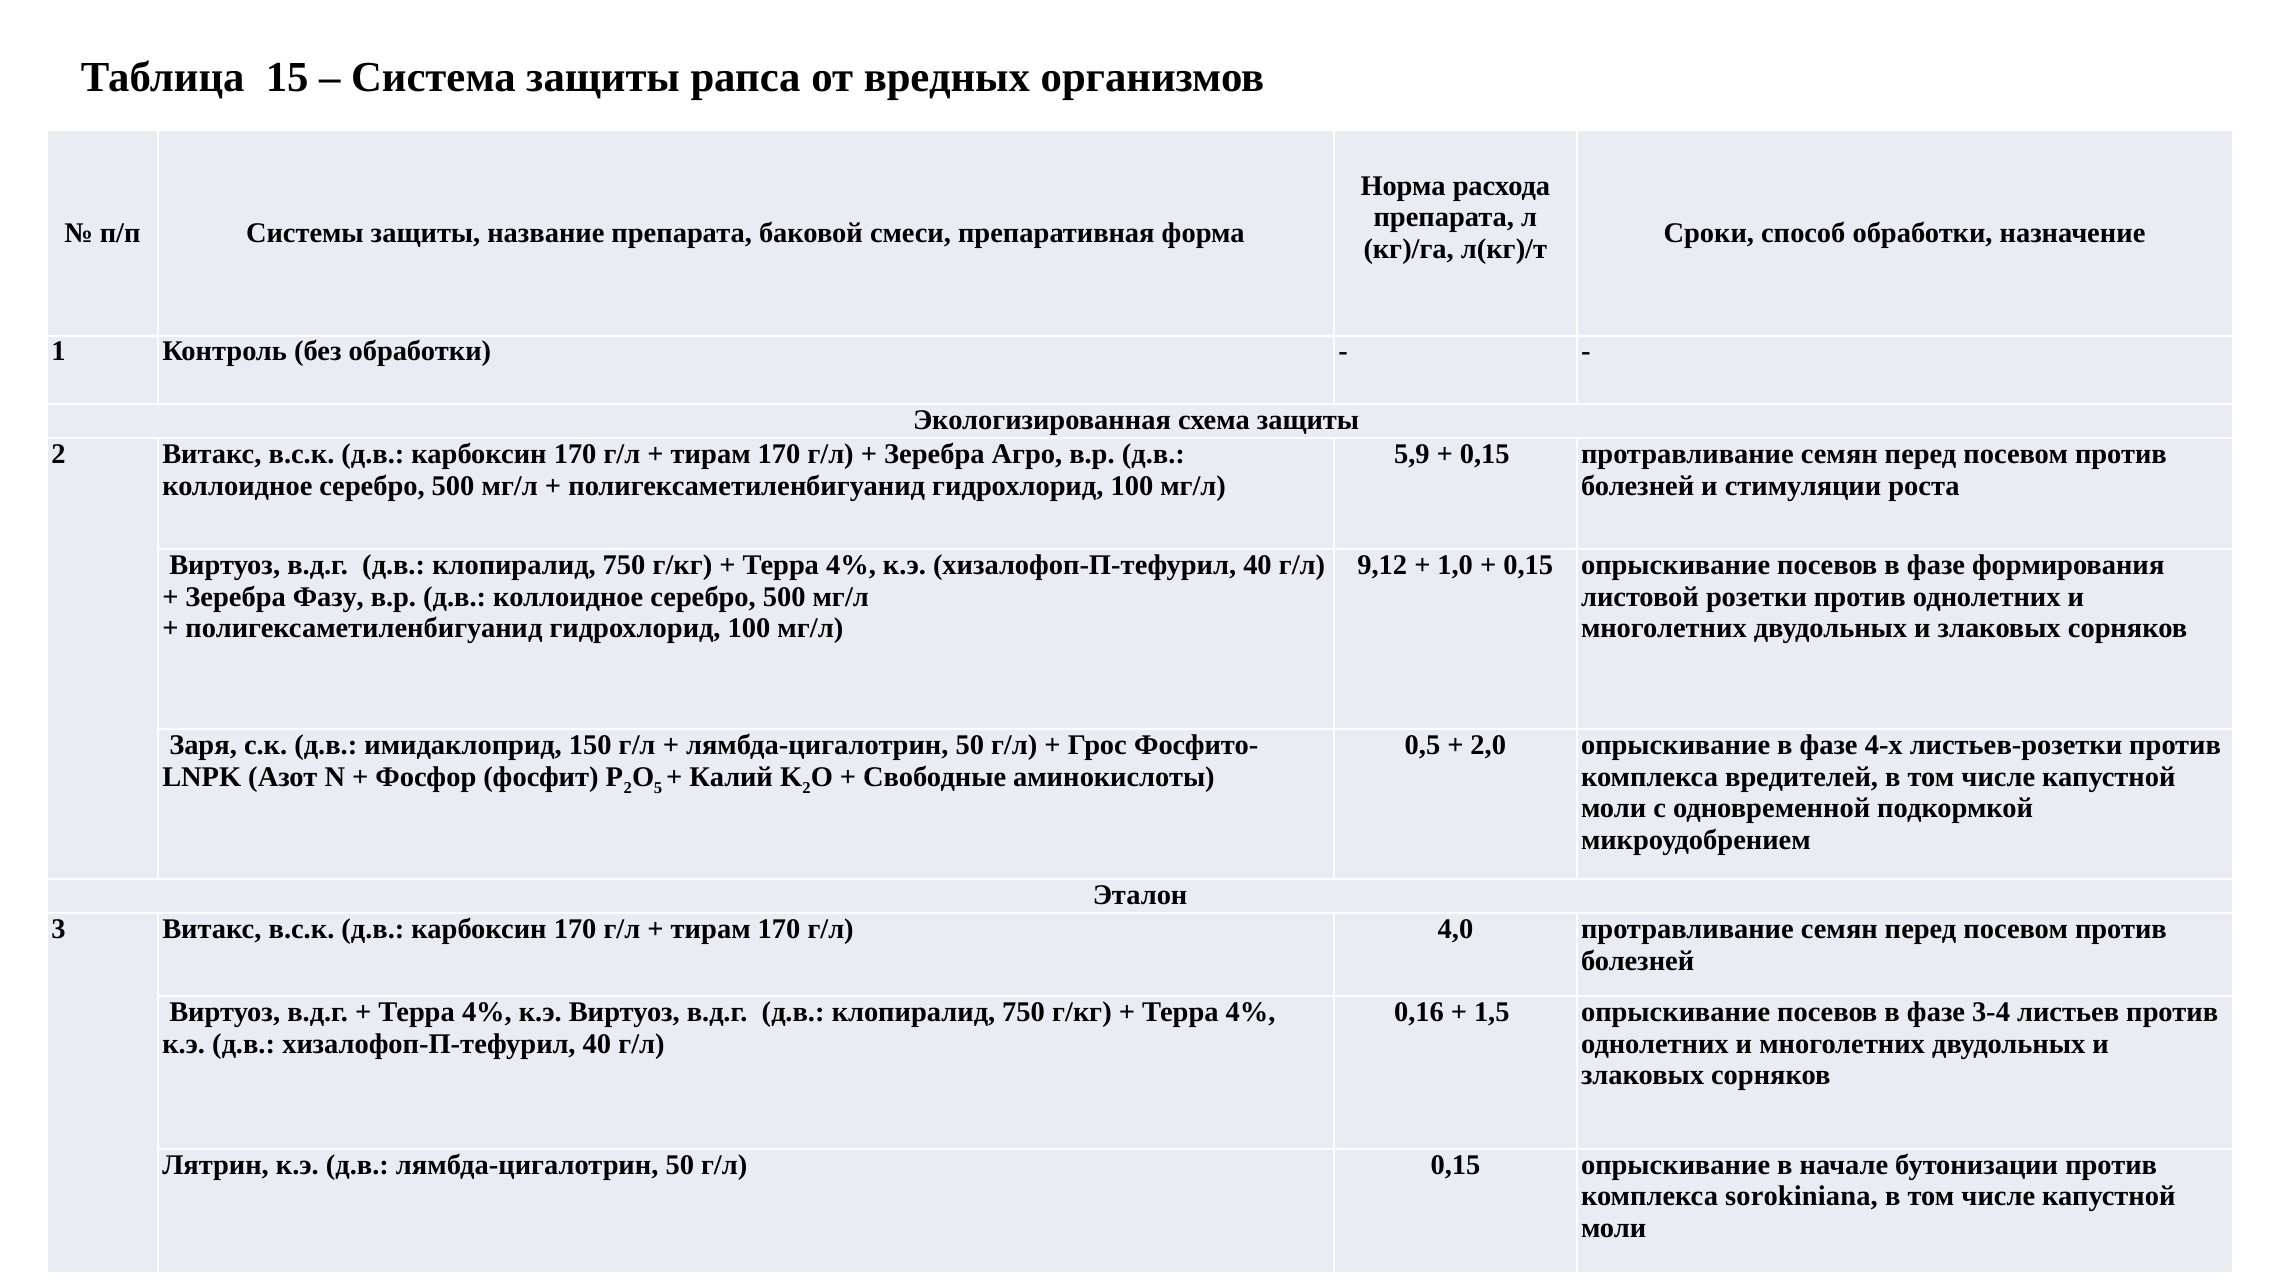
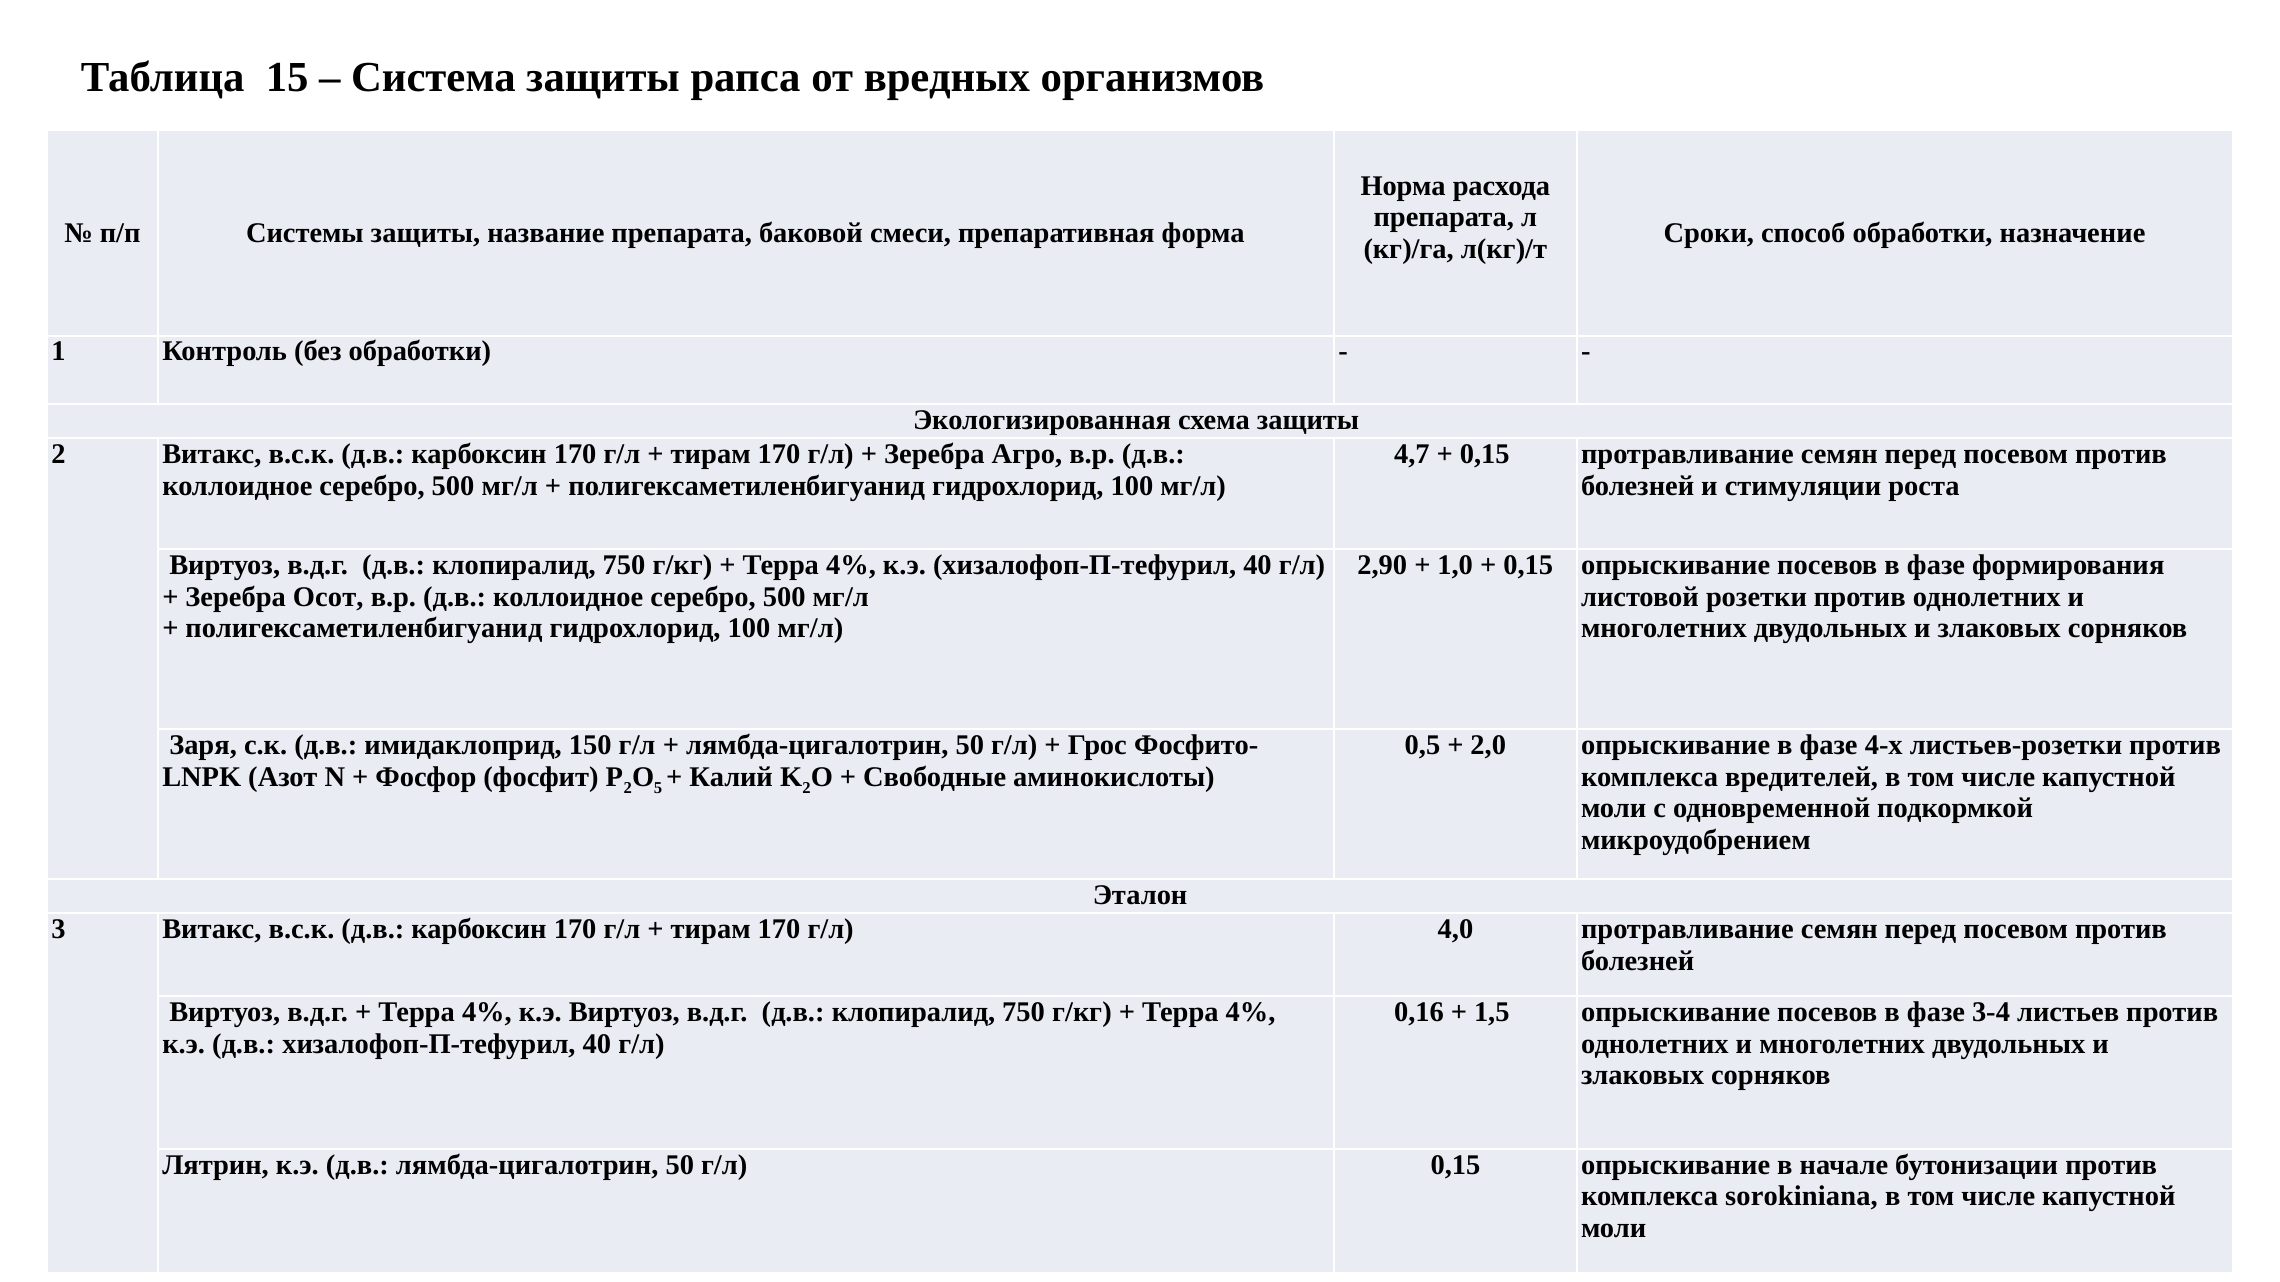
5,9: 5,9 -> 4,7 (1412, 454)
9,12: 9,12 -> 2,90 (1382, 565)
Фазу: Фазу -> Осот (328, 597)
